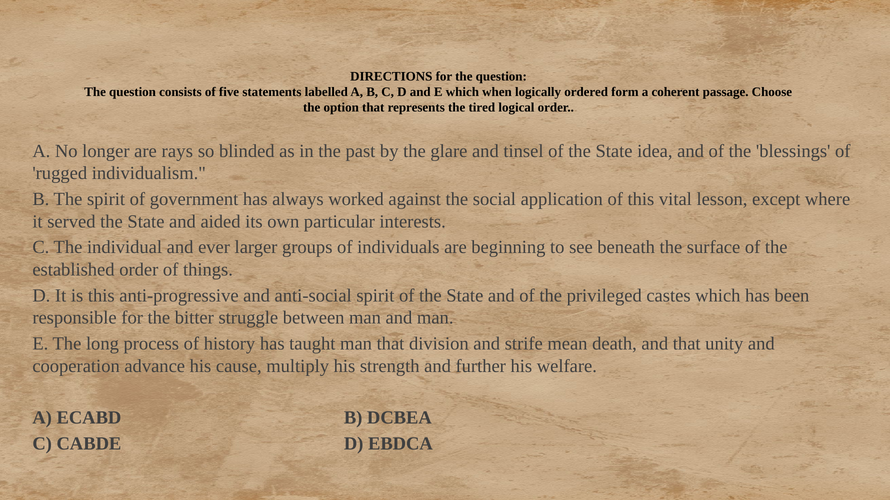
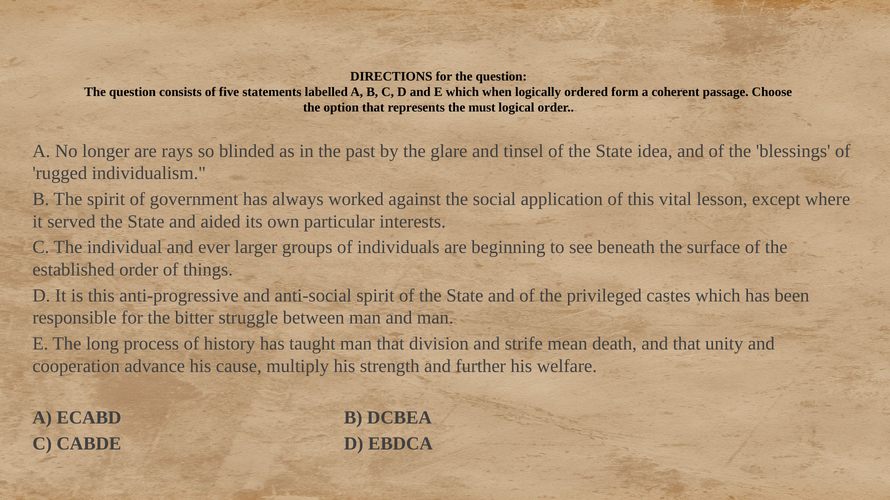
tired: tired -> must (482, 108)
